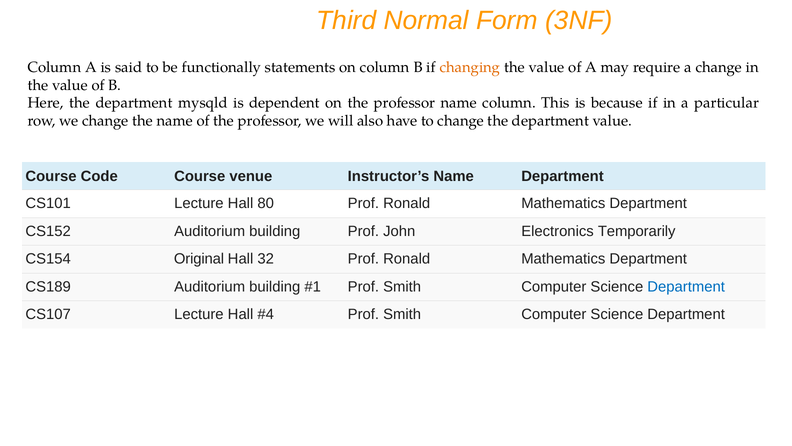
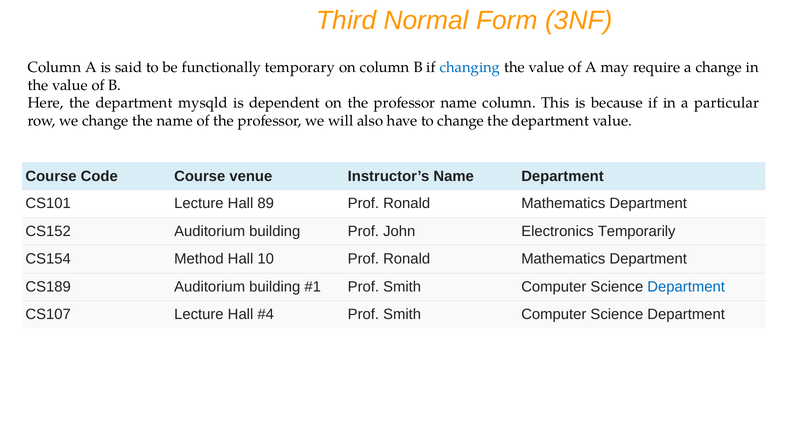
statements: statements -> temporary (300, 67)
changing colour: orange -> blue (470, 67)
80: 80 -> 89 (266, 203)
Original: Original -> Method (199, 259)
32: 32 -> 10 (266, 259)
